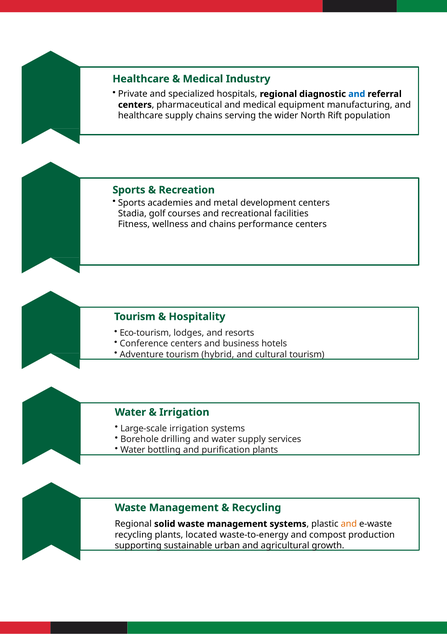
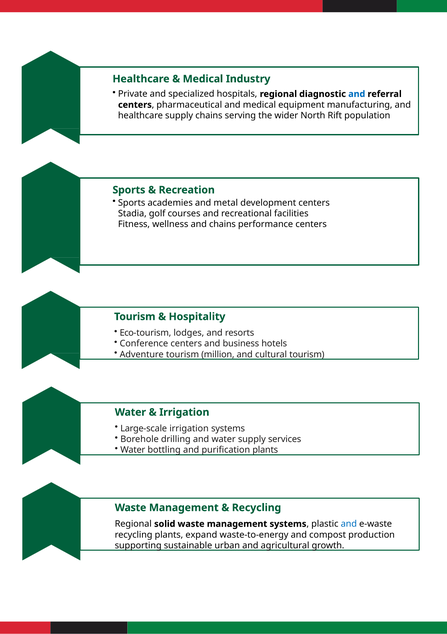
hybrid: hybrid -> million (218, 354)
and colour: orange -> blue (349, 523)
located: located -> expand (201, 534)
